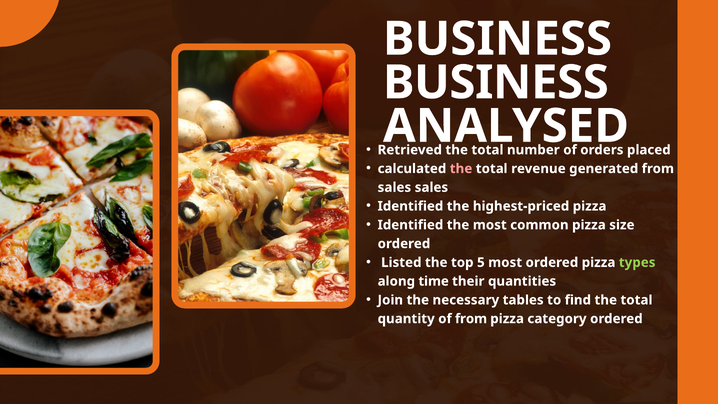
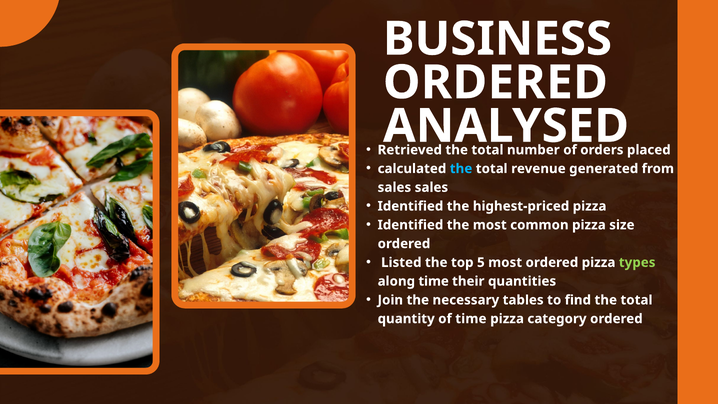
BUSINESS: BUSINESS -> ORDERED (495, 83)
the colour: pink -> light blue (461, 169)
of from: from -> time (471, 319)
